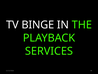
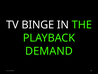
SERVICES: SERVICES -> DEMAND (49, 51)
